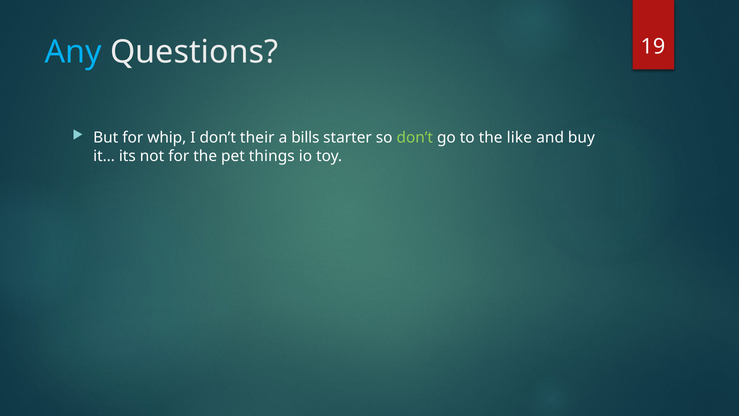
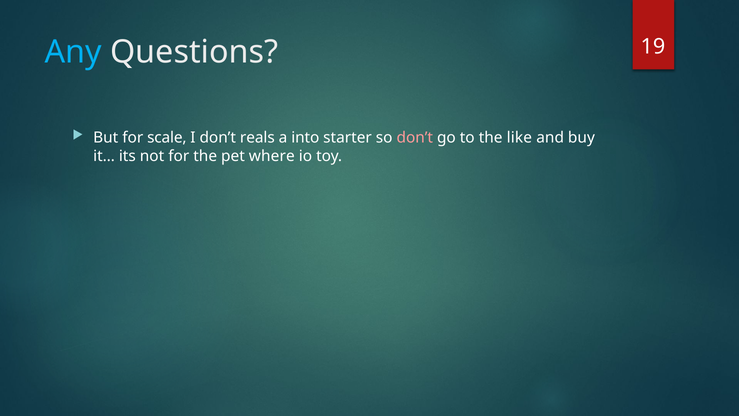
whip: whip -> scale (167, 138)
their: their -> reals (257, 138)
bills: bills -> into (305, 138)
don’t colour: light green -> pink (415, 138)
things: things -> where (272, 156)
